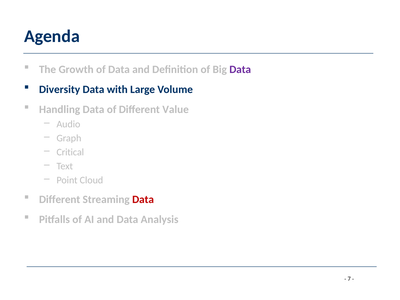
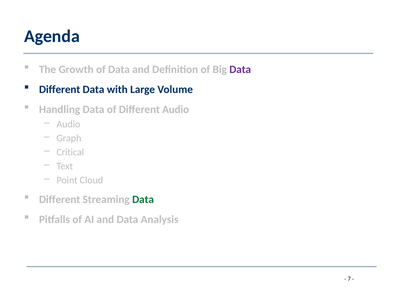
Diversity: Diversity -> Different (60, 89)
Different Value: Value -> Audio (176, 109)
Data colour: red -> green (143, 199)
